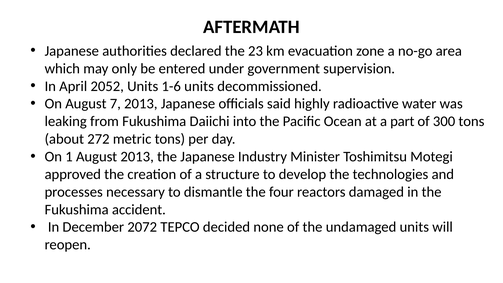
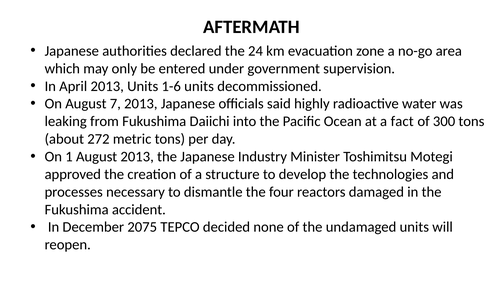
23: 23 -> 24 (256, 51)
April 2052: 2052 -> 2013 (107, 86)
part: part -> fact (402, 121)
2072: 2072 -> 2075 (142, 227)
